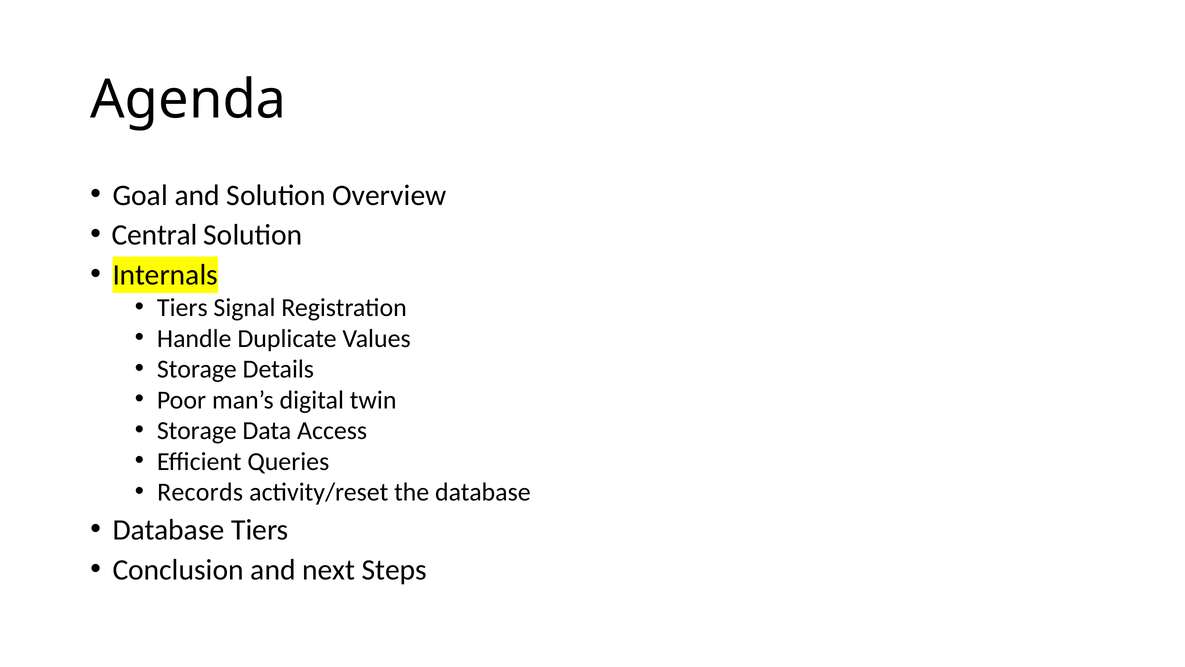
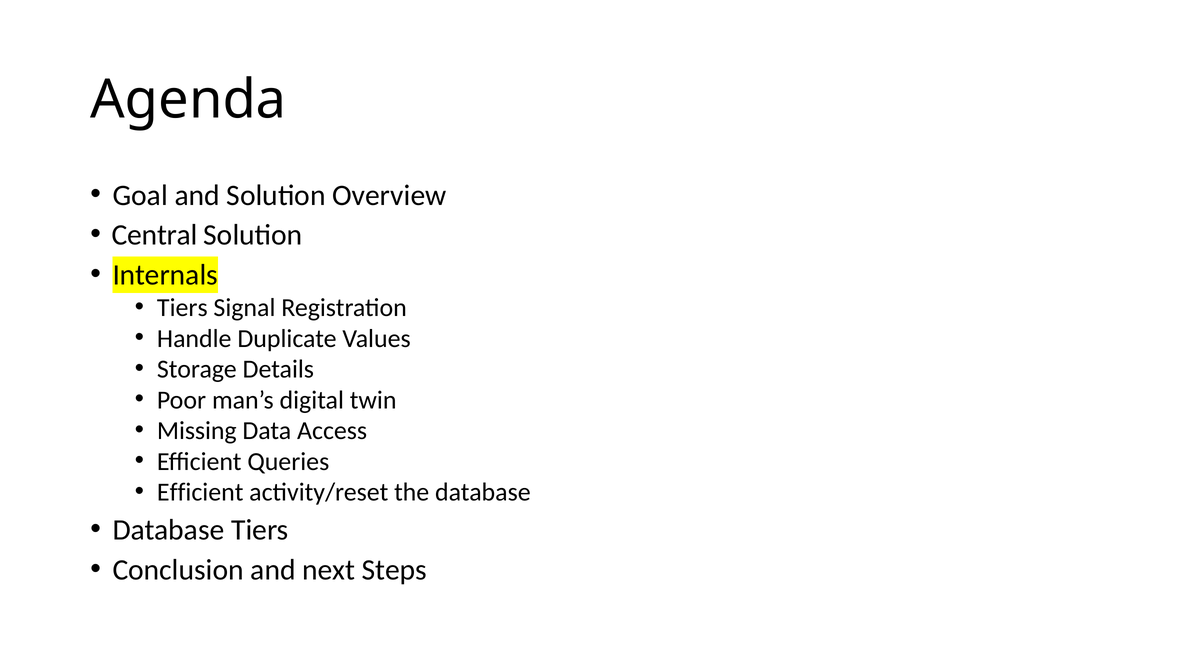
Storage: Storage -> Missing (197, 430)
Records: Records -> Efficient (200, 492)
